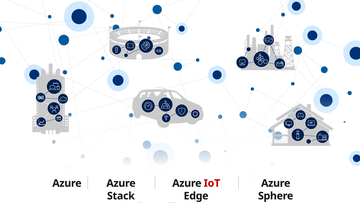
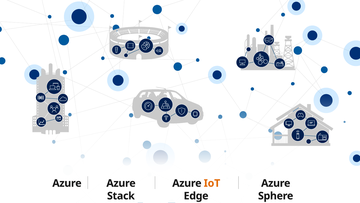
IoT colour: red -> orange (212, 183)
